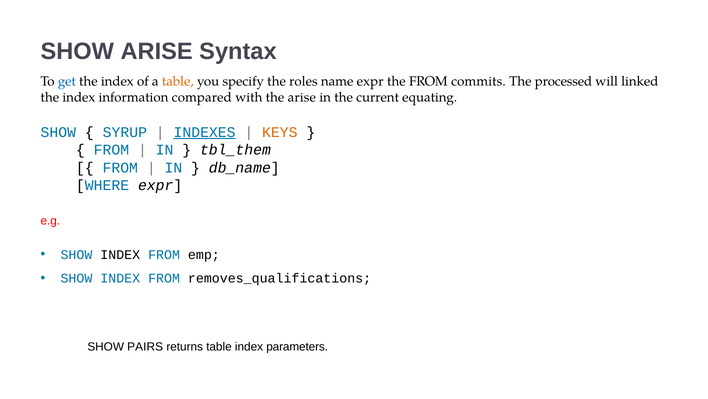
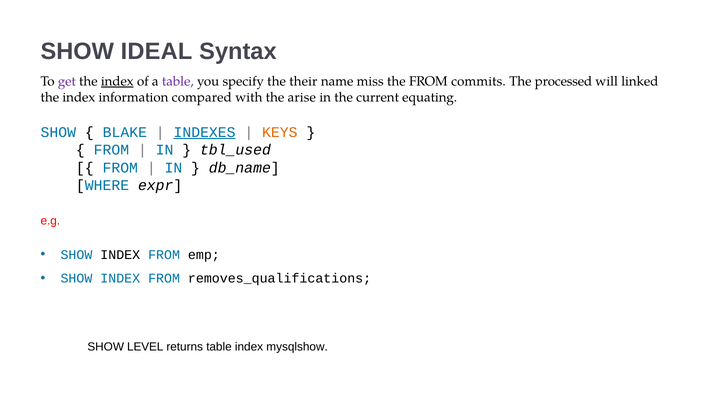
SHOW ARISE: ARISE -> IDEAL (156, 51)
get colour: blue -> purple (67, 81)
index underline: none -> present (117, 81)
table colour: orange -> purple (178, 81)
roles: roles -> their (303, 81)
name expr: expr -> miss (370, 81)
SYRUP: SYRUP -> BLAKE (125, 132)
tbl_them: tbl_them -> tbl_used (235, 150)
PAIRS: PAIRS -> LEVEL (145, 346)
parameters: parameters -> mysqlshow (297, 346)
